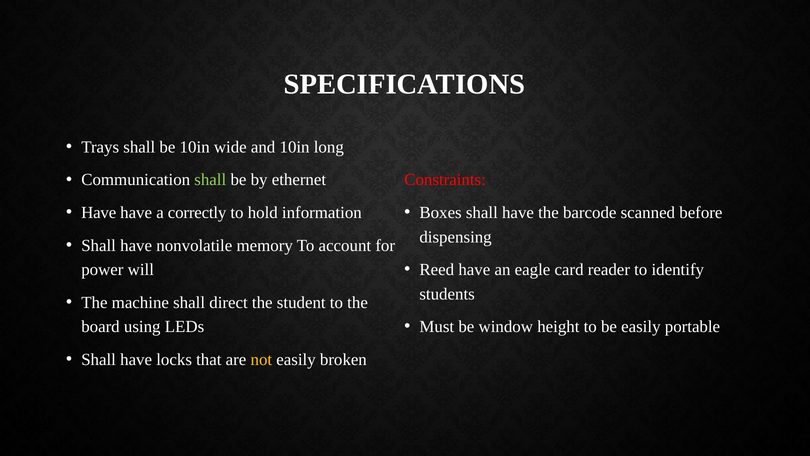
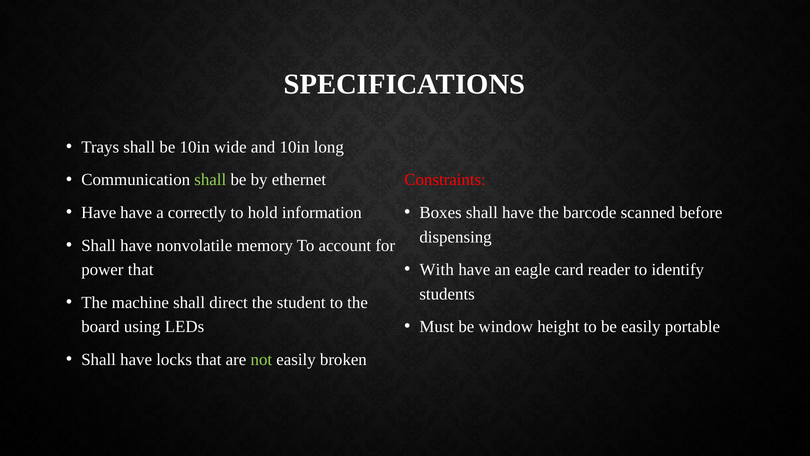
Reed: Reed -> With (437, 270)
power will: will -> that (141, 270)
not colour: yellow -> light green (261, 359)
